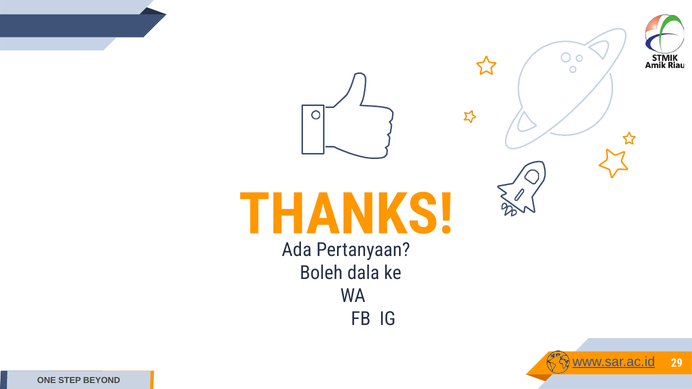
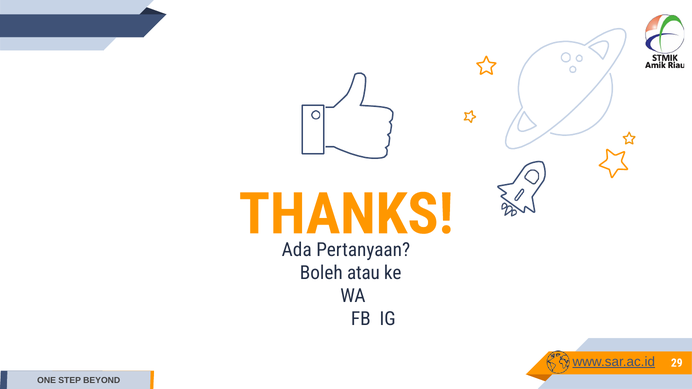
dala: dala -> atau (363, 273)
